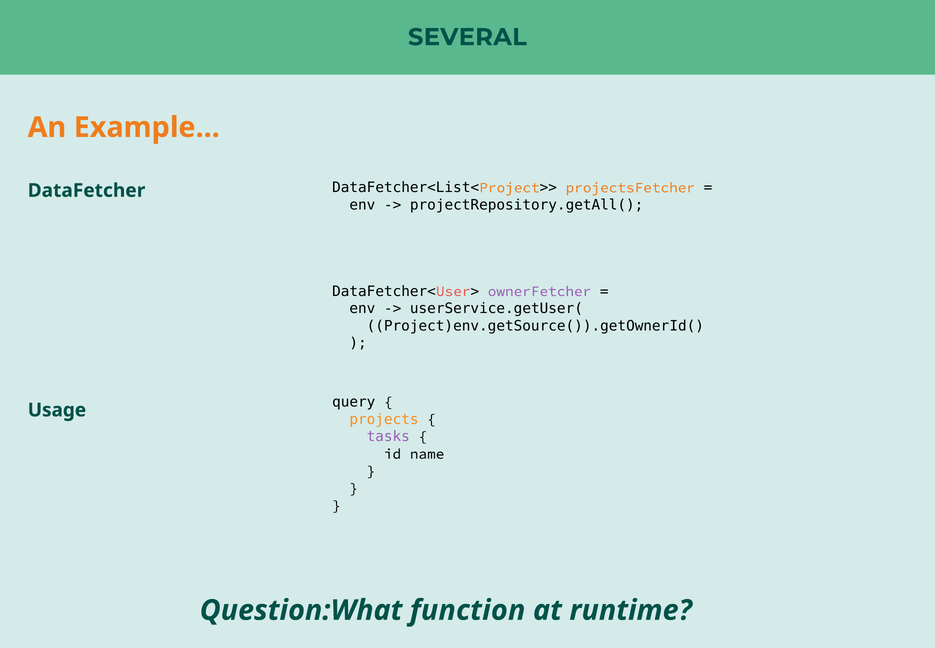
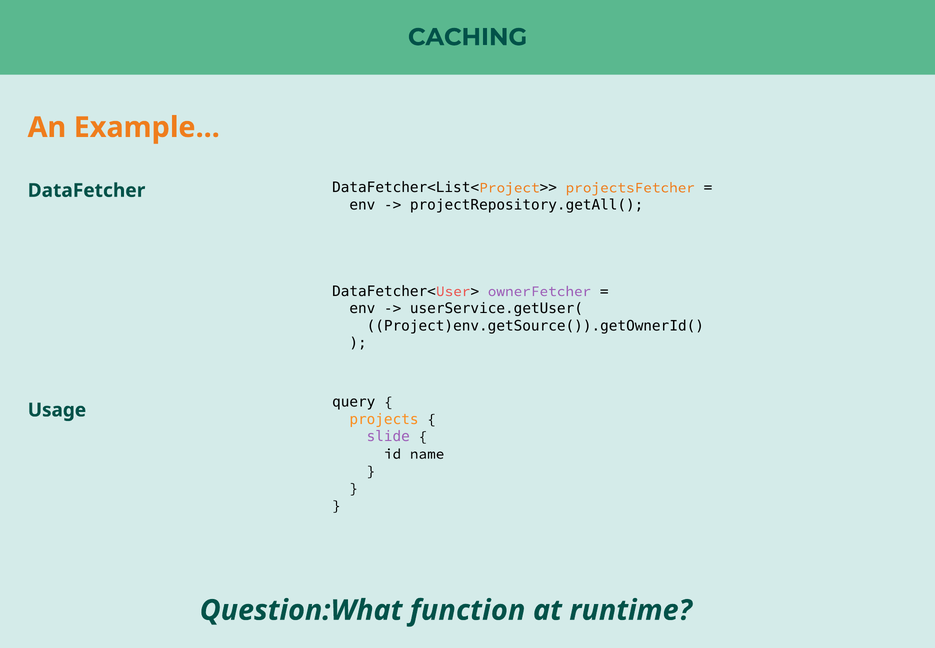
SEVERAL: SEVERAL -> CACHING (468, 37)
tasks: tasks -> slide (388, 436)
